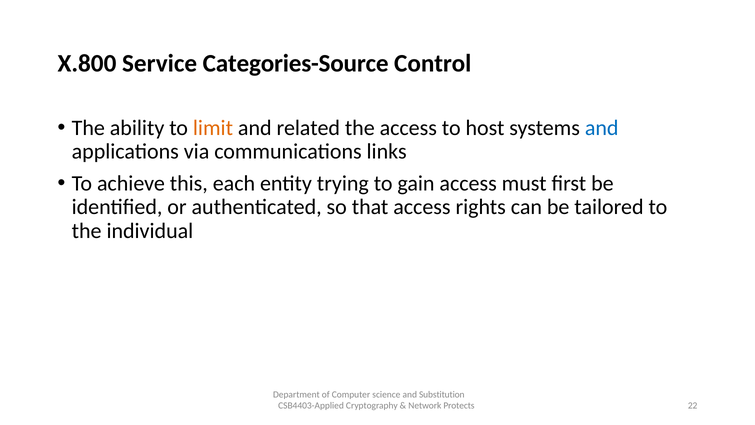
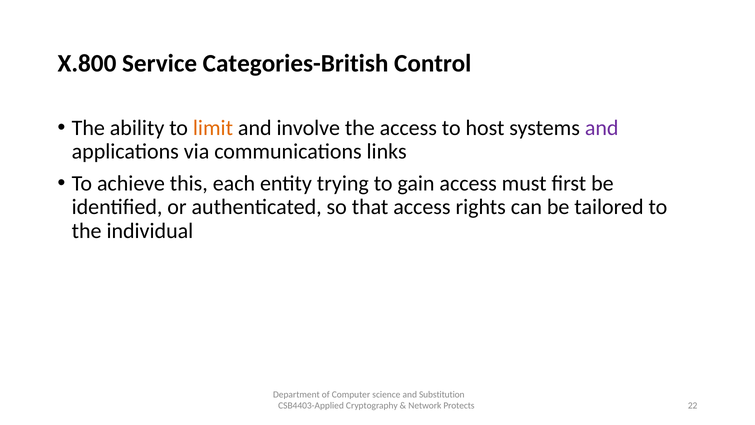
Categories-Source: Categories-Source -> Categories-British (296, 63)
related: related -> involve (308, 128)
and colour: blue -> purple (602, 128)
